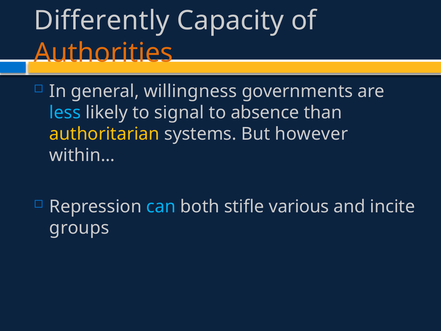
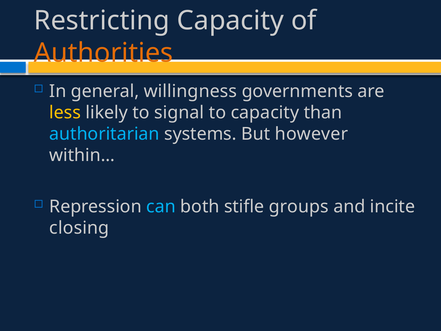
Differently: Differently -> Restricting (102, 21)
less colour: light blue -> yellow (65, 113)
to absence: absence -> capacity (265, 113)
authoritarian colour: yellow -> light blue (104, 134)
various: various -> groups (299, 206)
groups: groups -> closing (79, 228)
